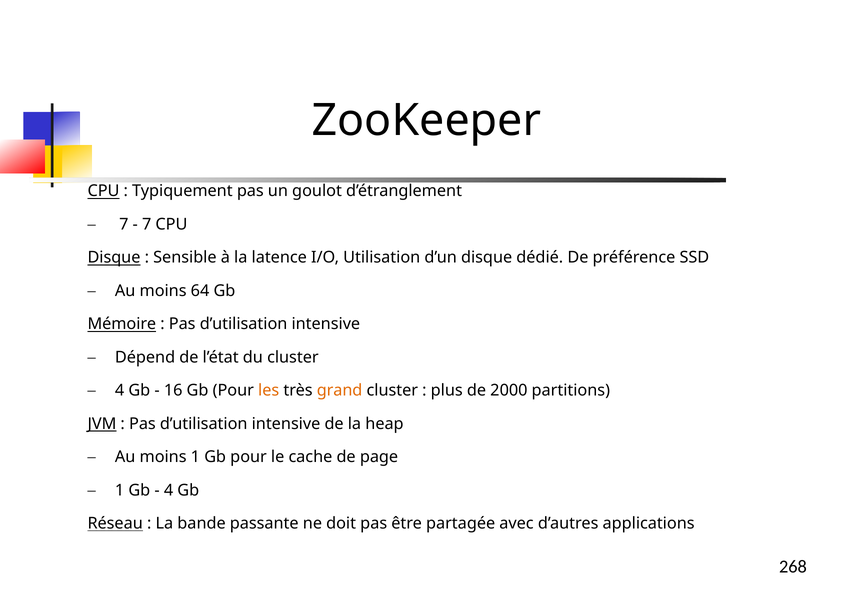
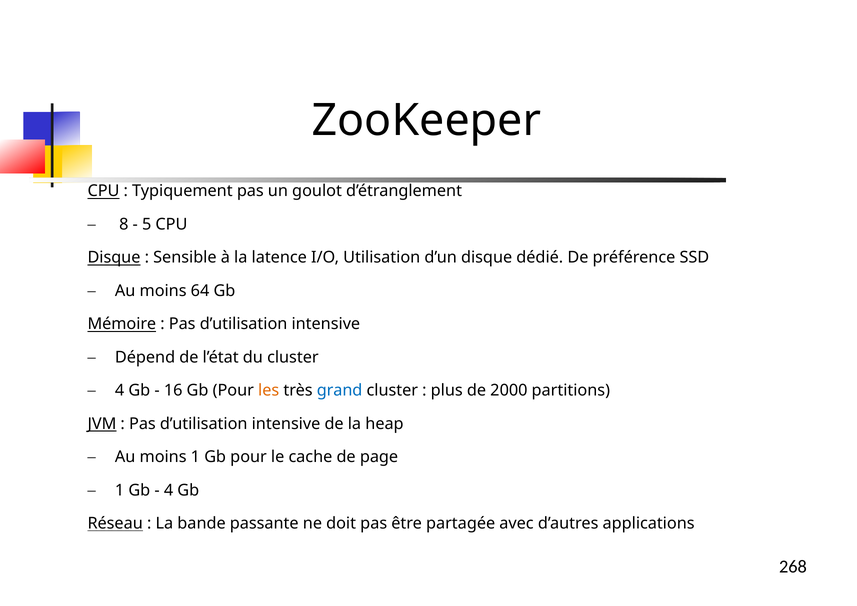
7: 7 -> 8 (124, 224)
7: 7 -> 5 (147, 224)
grand colour: orange -> blue (340, 390)
